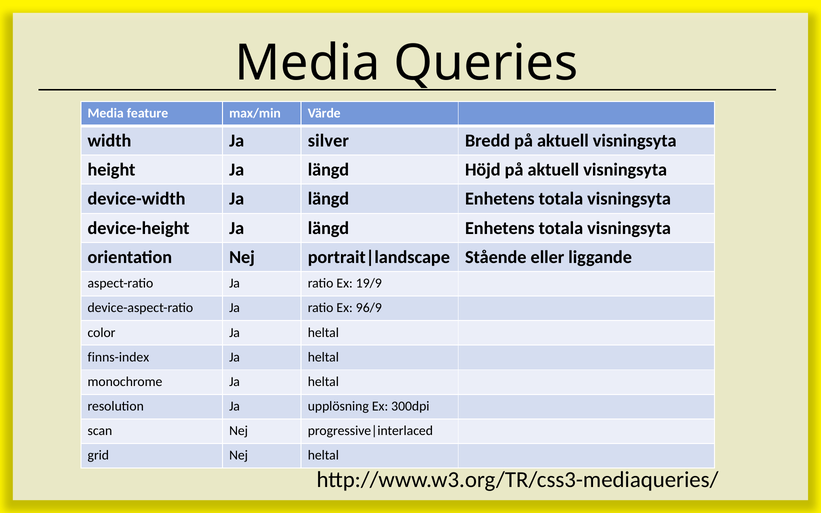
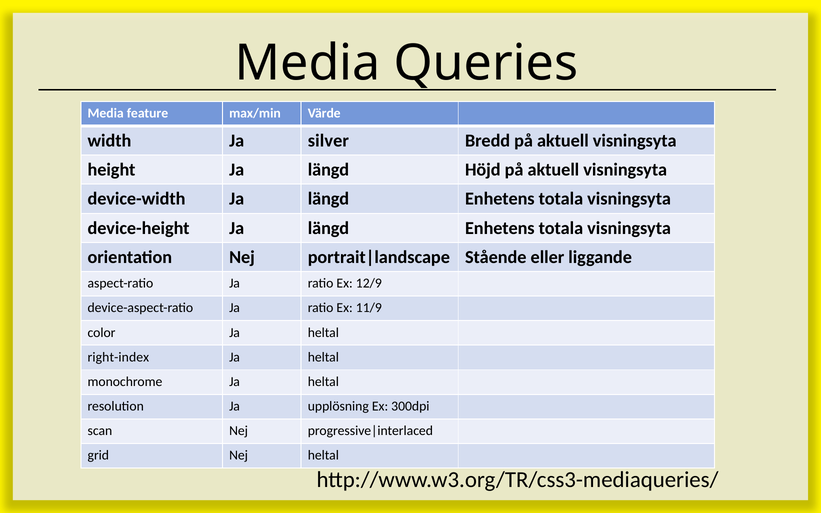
19/9: 19/9 -> 12/9 (369, 283)
96/9: 96/9 -> 11/9 (369, 308)
finns-index: finns-index -> right-index (118, 357)
